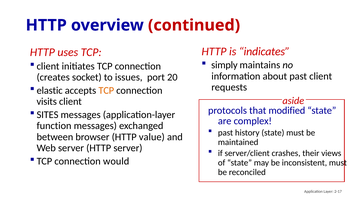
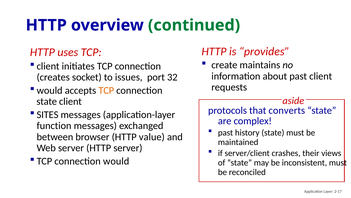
continued colour: red -> green (194, 25)
indicates: indicates -> provides (264, 51)
simply: simply -> create (224, 65)
20: 20 -> 32 (172, 77)
elastic: elastic -> would (50, 90)
visits: visits -> state (47, 101)
modified: modified -> converts (287, 110)
